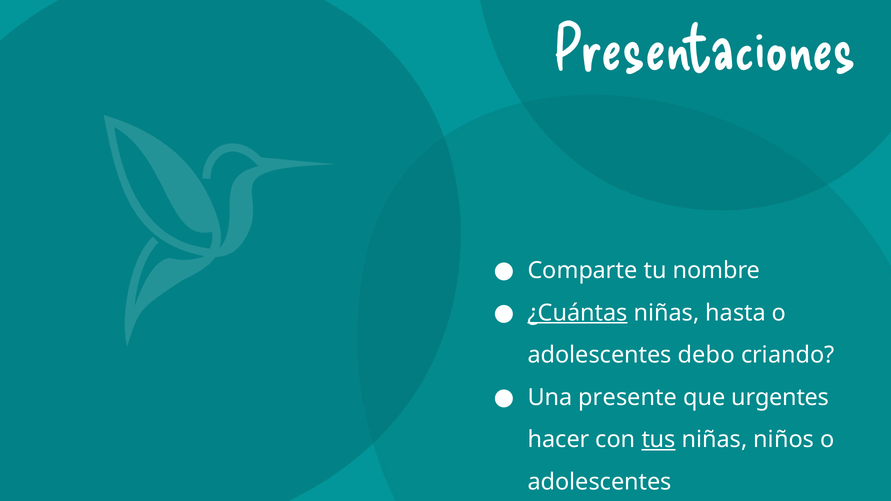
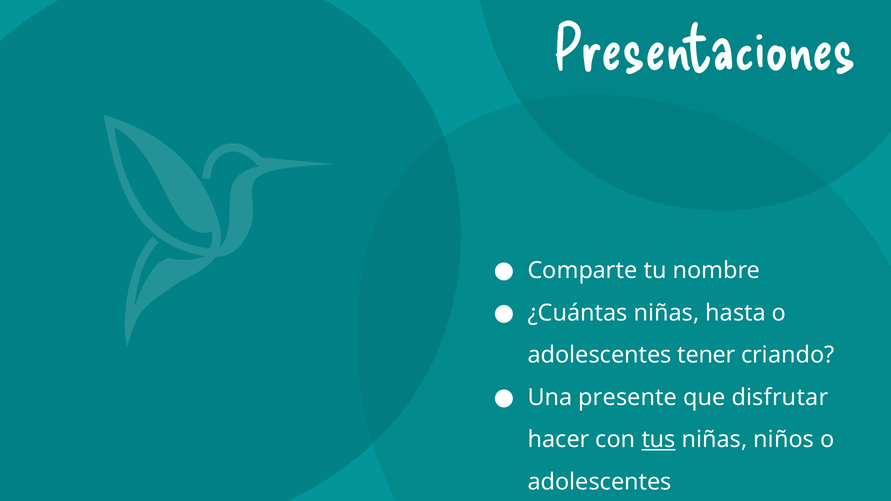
¿Cuántas underline: present -> none (578, 313)
debo: debo -> tener (706, 355)
urgentes: urgentes -> disfrutar (780, 398)
